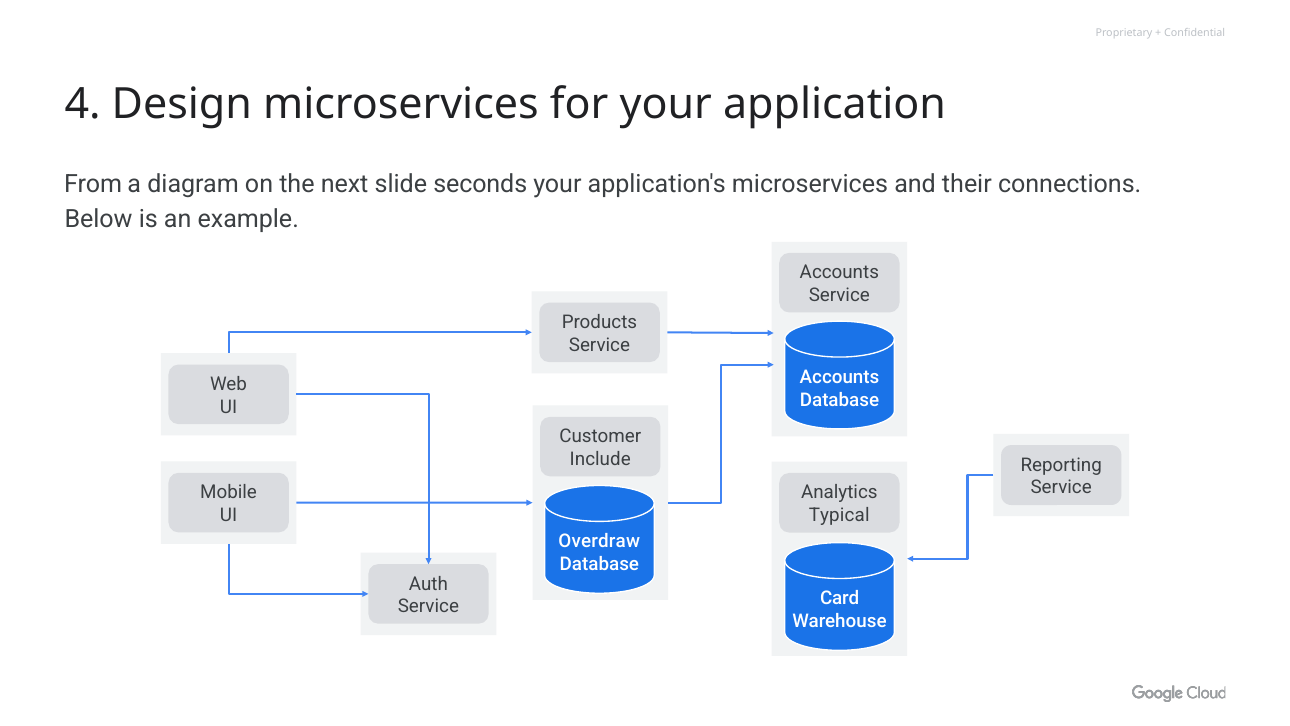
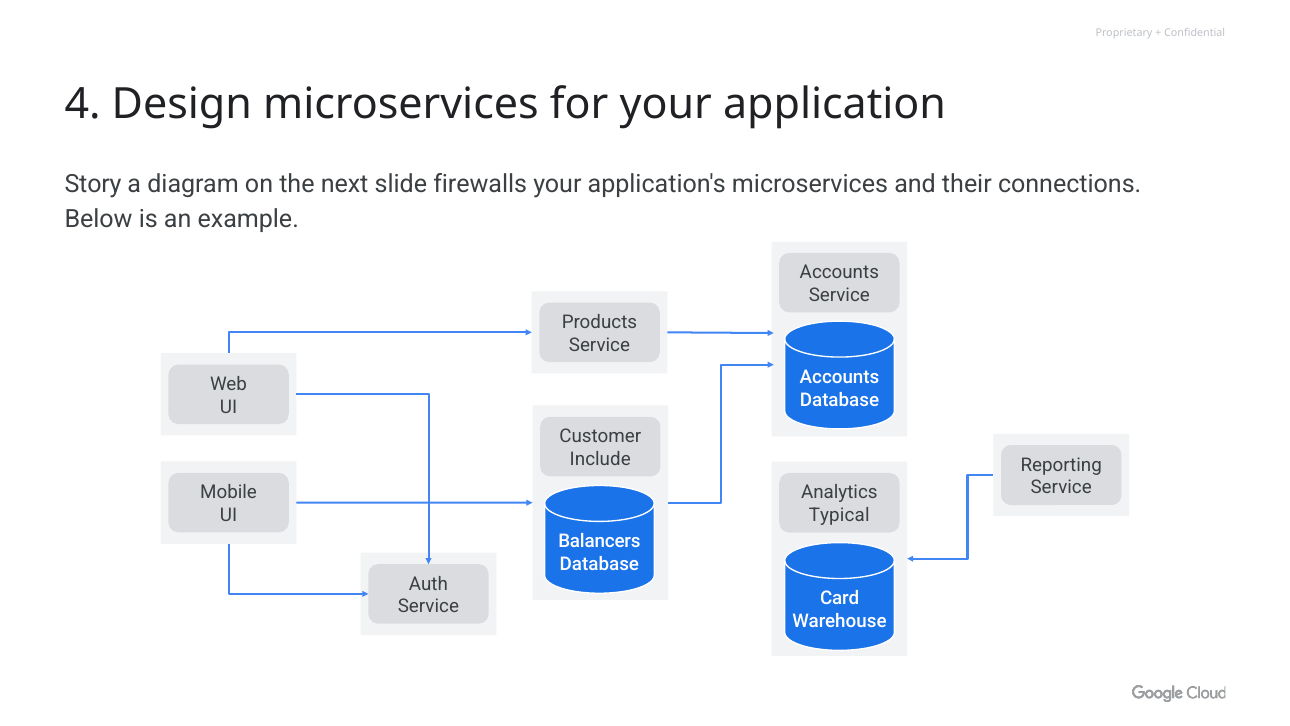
From: From -> Story (93, 184)
seconds: seconds -> firewalls (480, 184)
Overdraw: Overdraw -> Balancers (599, 541)
